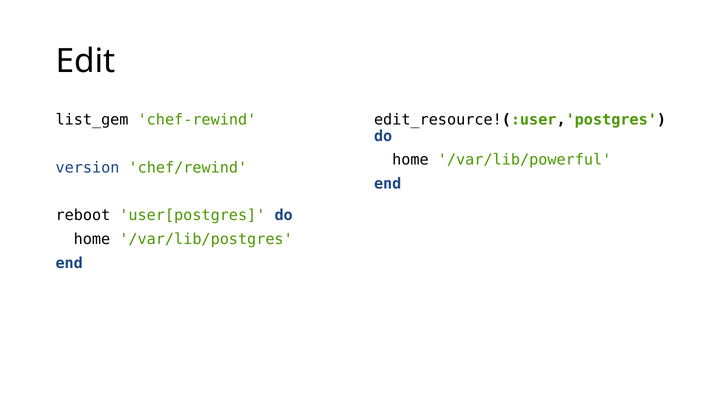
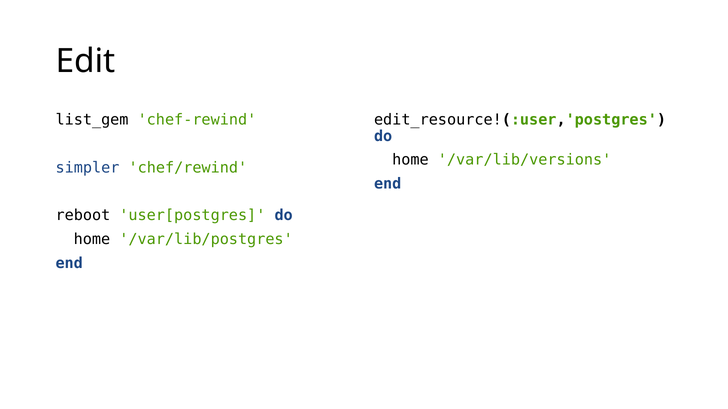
/var/lib/powerful: /var/lib/powerful -> /var/lib/versions (525, 160)
version: version -> simpler (87, 168)
